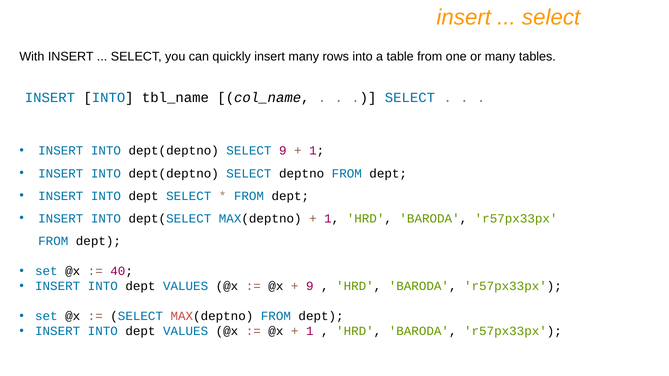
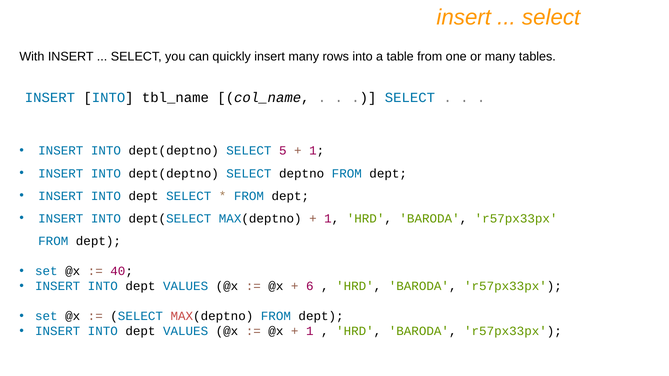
SELECT 9: 9 -> 5 (283, 151)
9: 9 -> 6 (310, 286)
